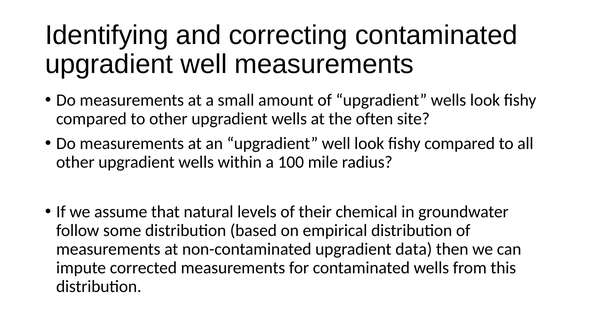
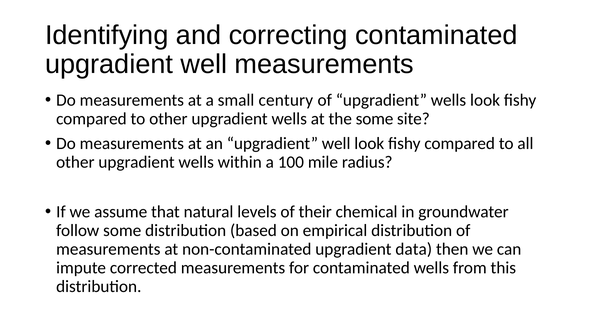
amount: amount -> century (286, 100)
the often: often -> some (375, 119)
